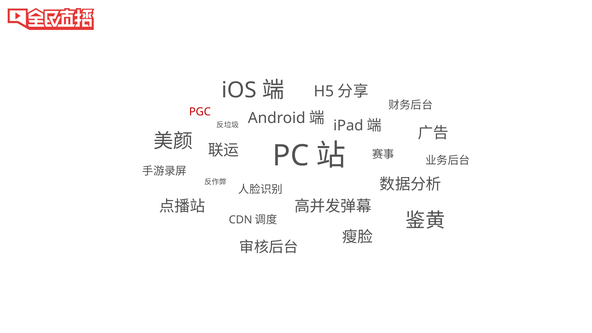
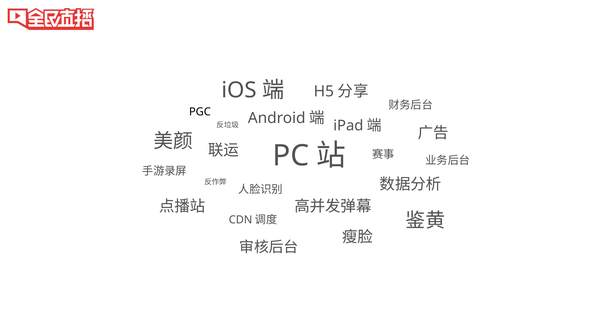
PGC colour: red -> black (200, 112)
